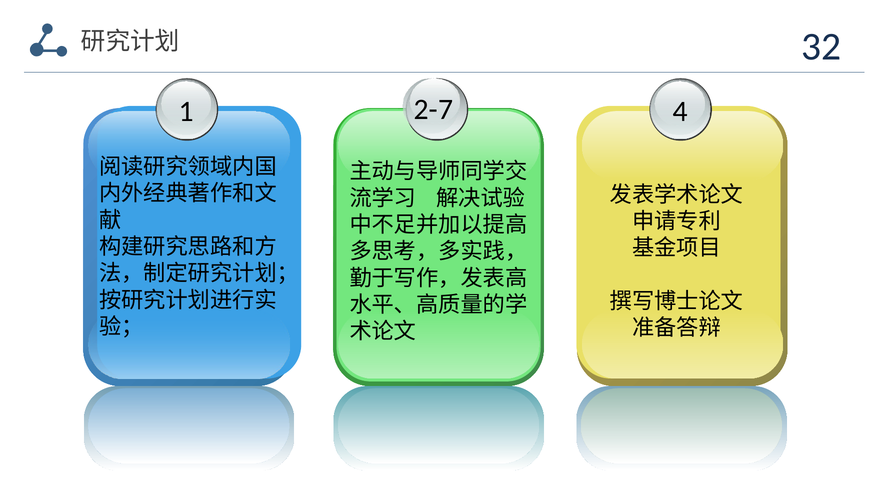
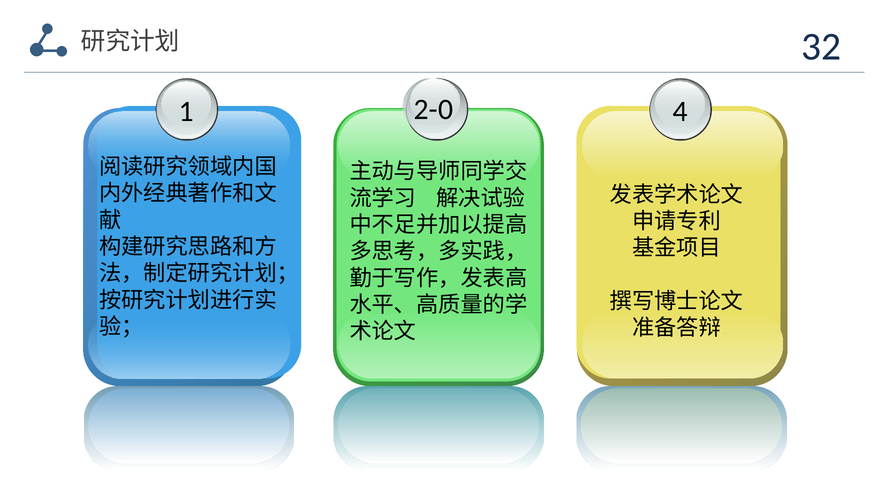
2-7: 2-7 -> 2-0 (434, 109)
